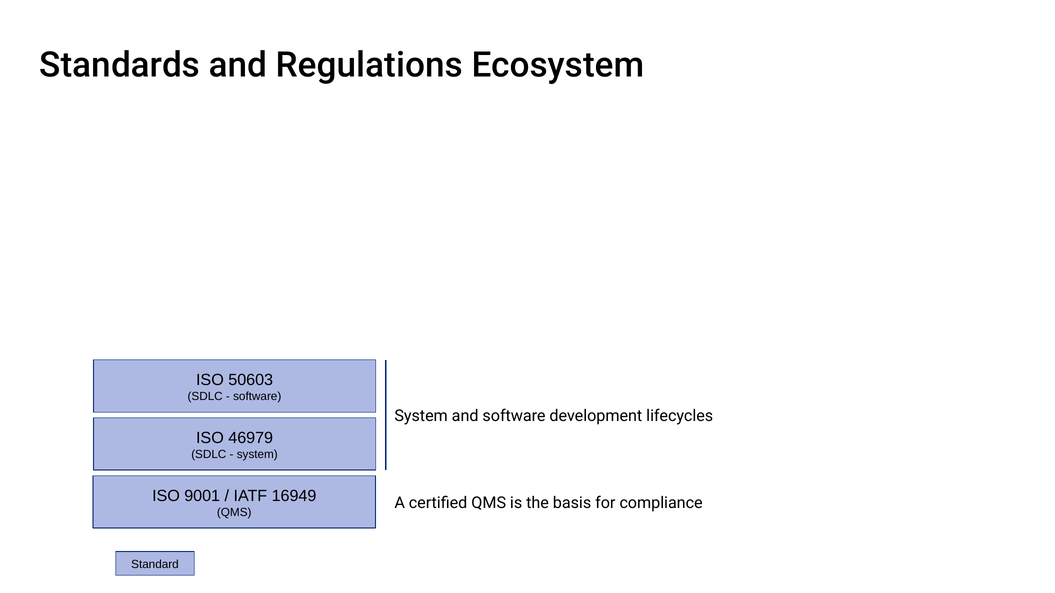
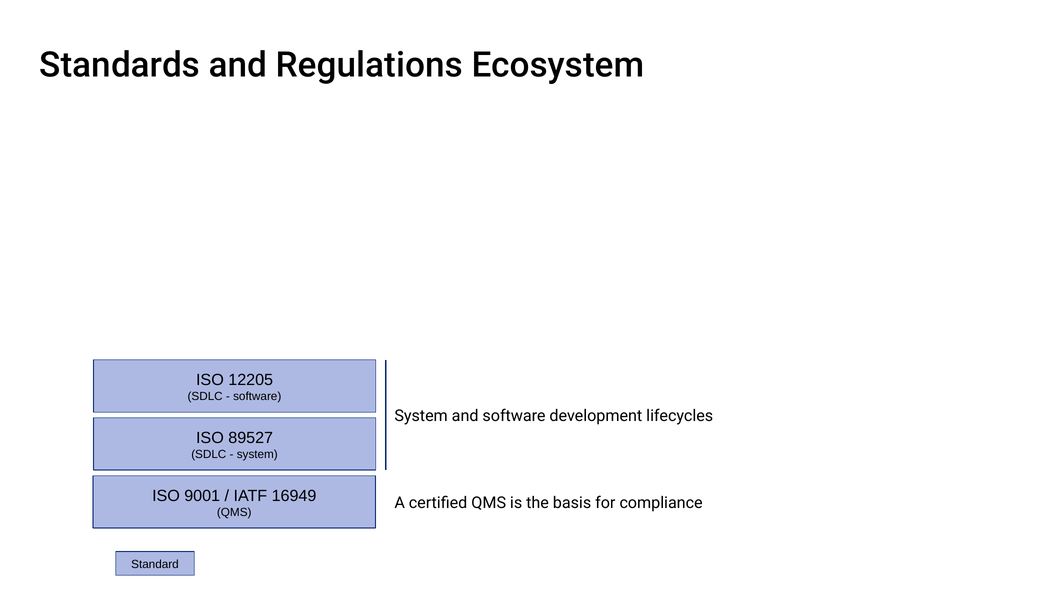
50603: 50603 -> 12205 (251, 380)
46979: 46979 -> 89527 (251, 438)
